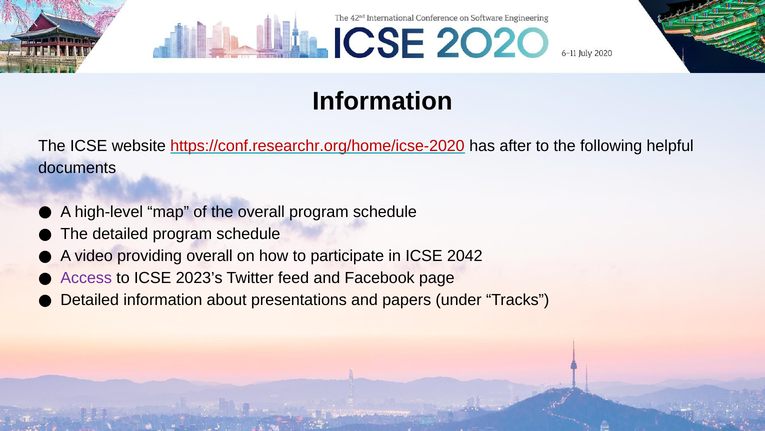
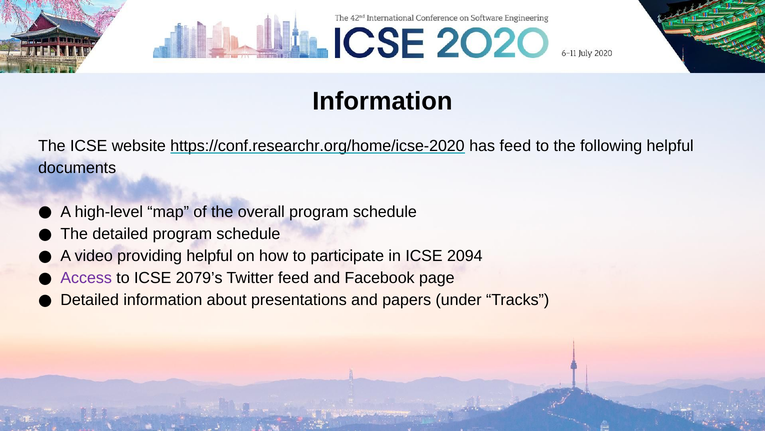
https://conf.researchr.org/home/icse-2020 colour: red -> black (317, 146)
has after: after -> feed (515, 146)
providing overall: overall -> helpful (209, 256)
2042: 2042 -> 2094 (465, 256)
2023’s: 2023’s -> 2079’s (199, 278)
